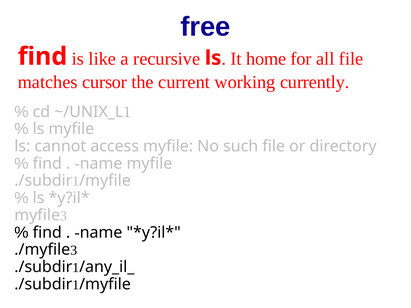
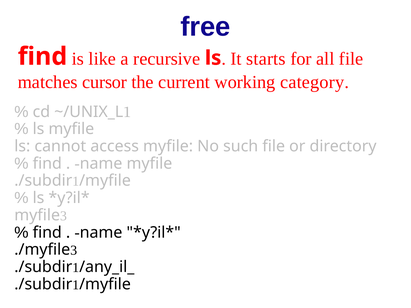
home: home -> starts (266, 59)
currently: currently -> category (315, 82)
